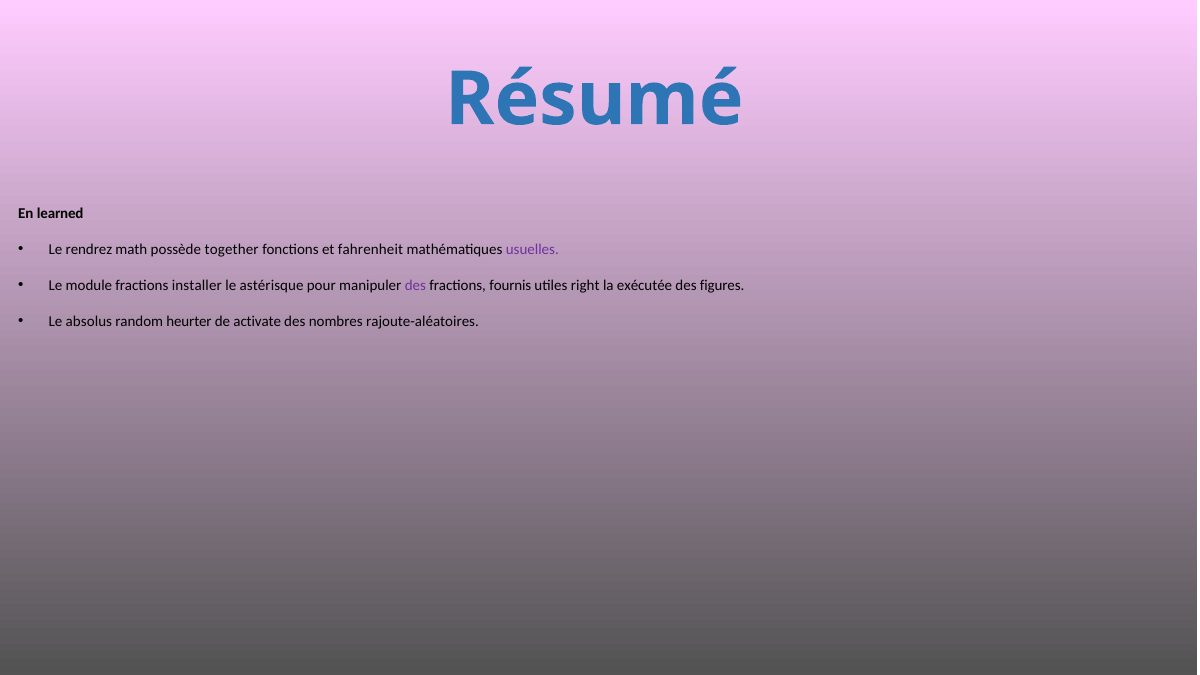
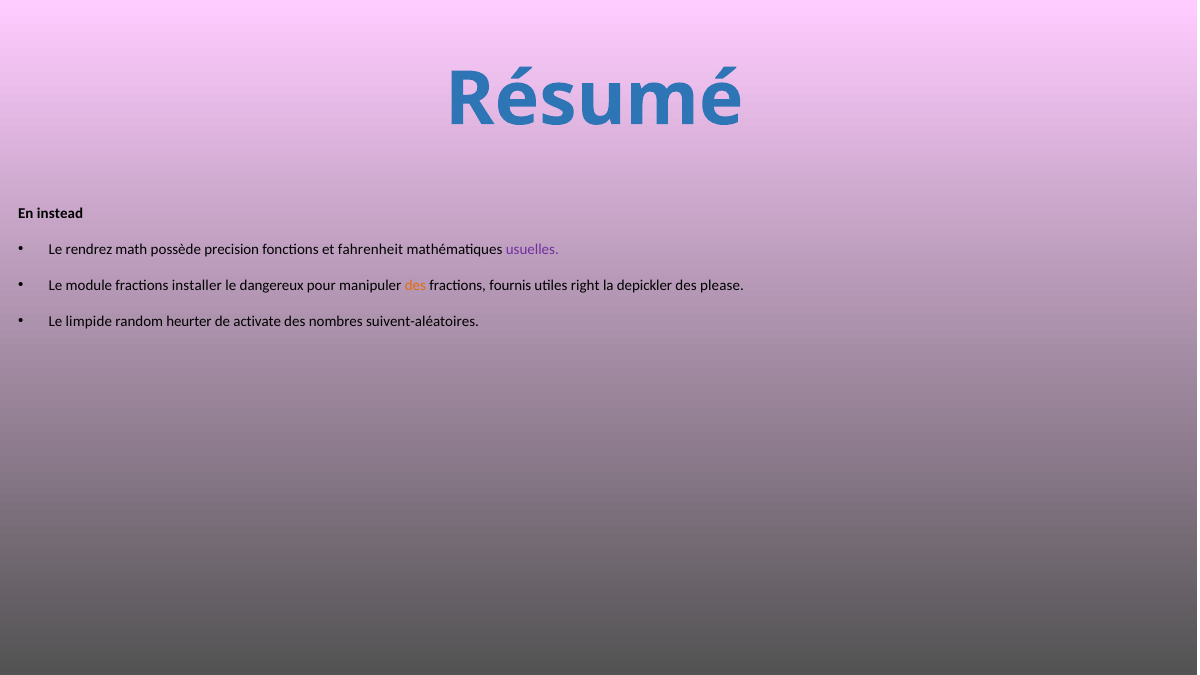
learned: learned -> instead (60, 214)
together: together -> precision (232, 250)
astérisque: astérisque -> dangereux (272, 286)
des colour: purple -> orange (415, 286)
exécutée: exécutée -> depickler (645, 286)
figures: figures -> please (722, 286)
absolus: absolus -> limpide (89, 322)
rajoute-aléatoires: rajoute-aléatoires -> suivent-aléatoires (422, 322)
